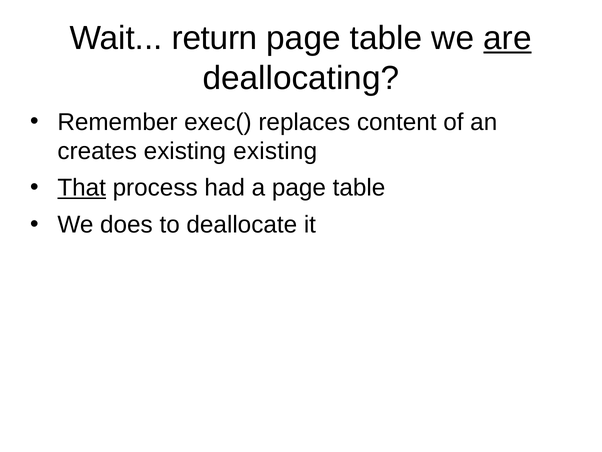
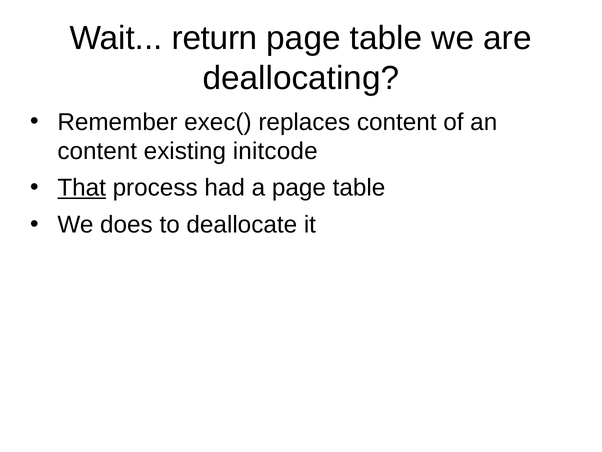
are underline: present -> none (507, 38)
creates: creates -> content (97, 151)
existing existing: existing -> initcode (275, 151)
